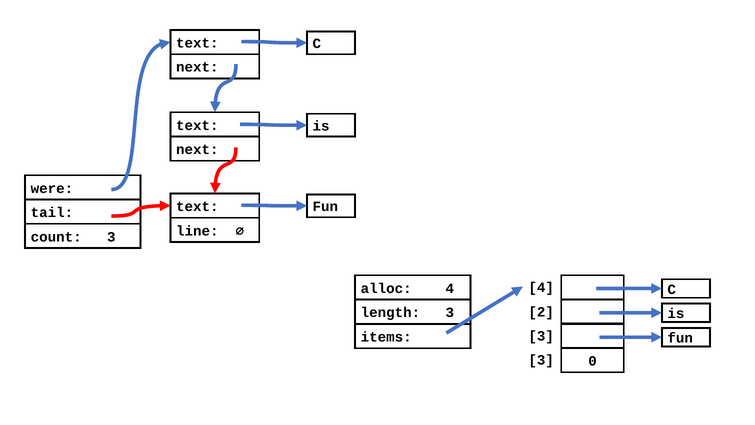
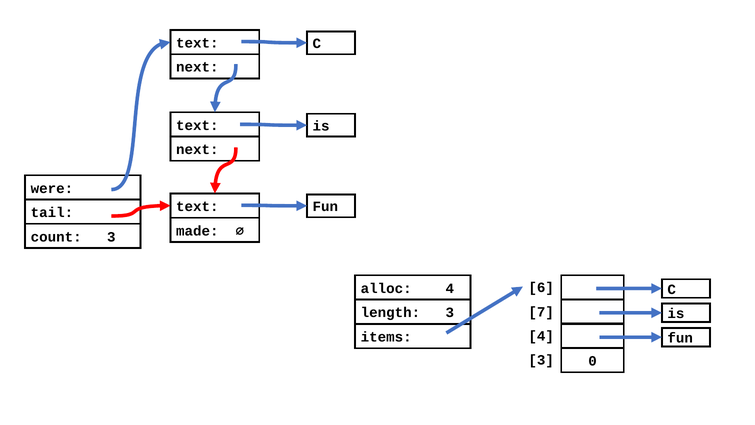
line: line -> made (197, 231)
4: 4 -> 6 (541, 287)
2: 2 -> 7 (541, 312)
3: 3 -> 4 (541, 336)
